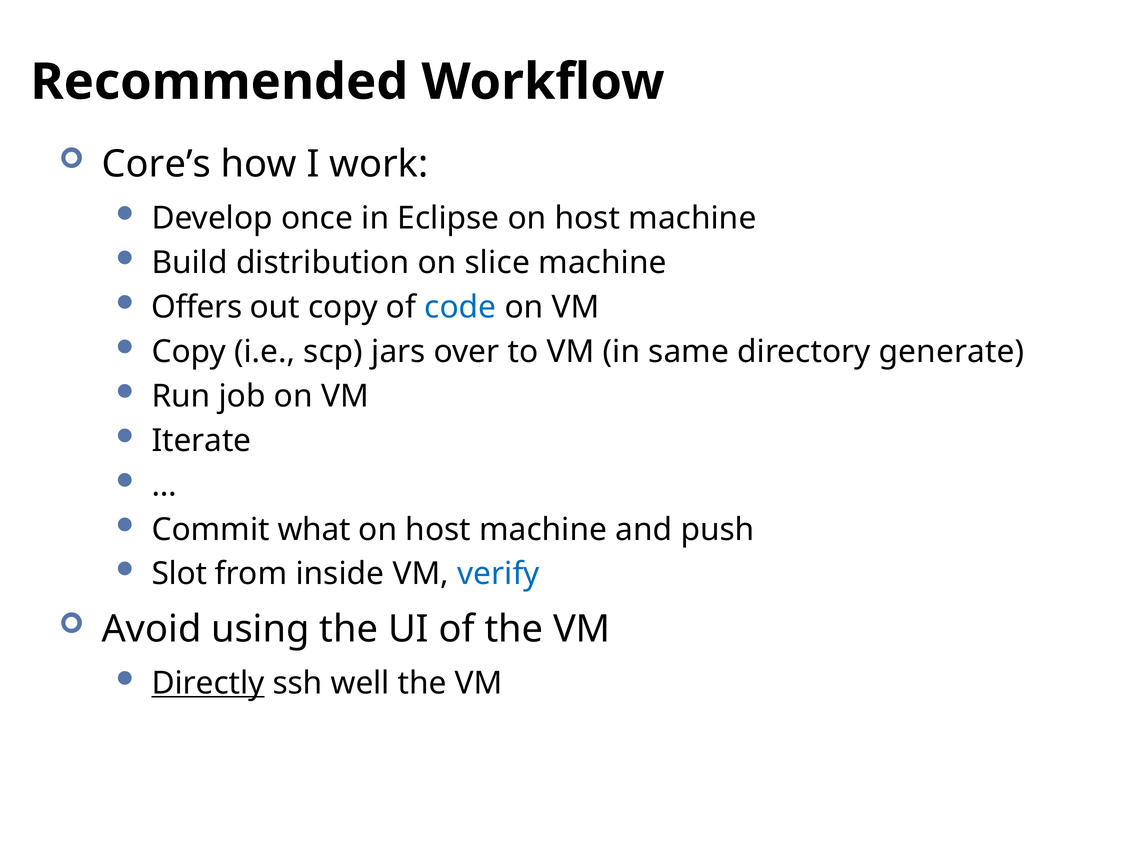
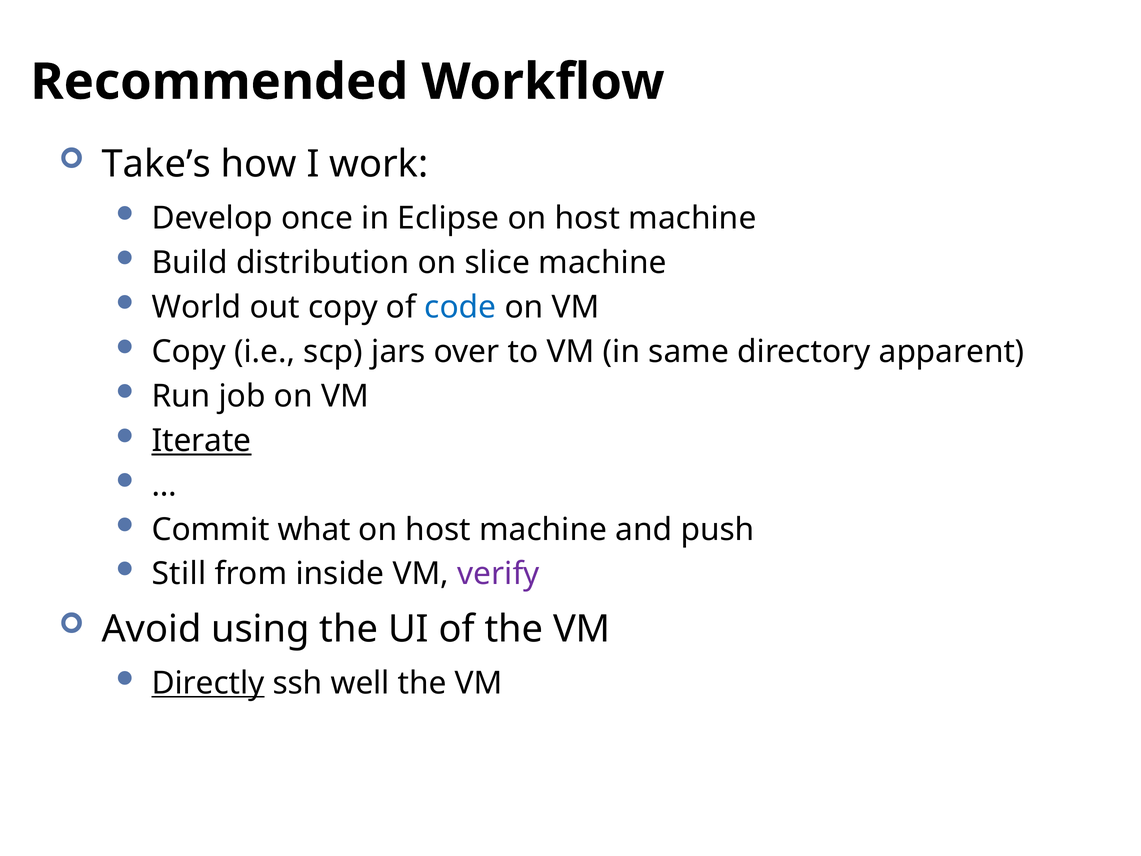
Core’s: Core’s -> Take’s (156, 164)
Offers: Offers -> World (196, 307)
generate: generate -> apparent (952, 352)
Iterate underline: none -> present (201, 441)
Slot: Slot -> Still (179, 574)
verify colour: blue -> purple (498, 574)
